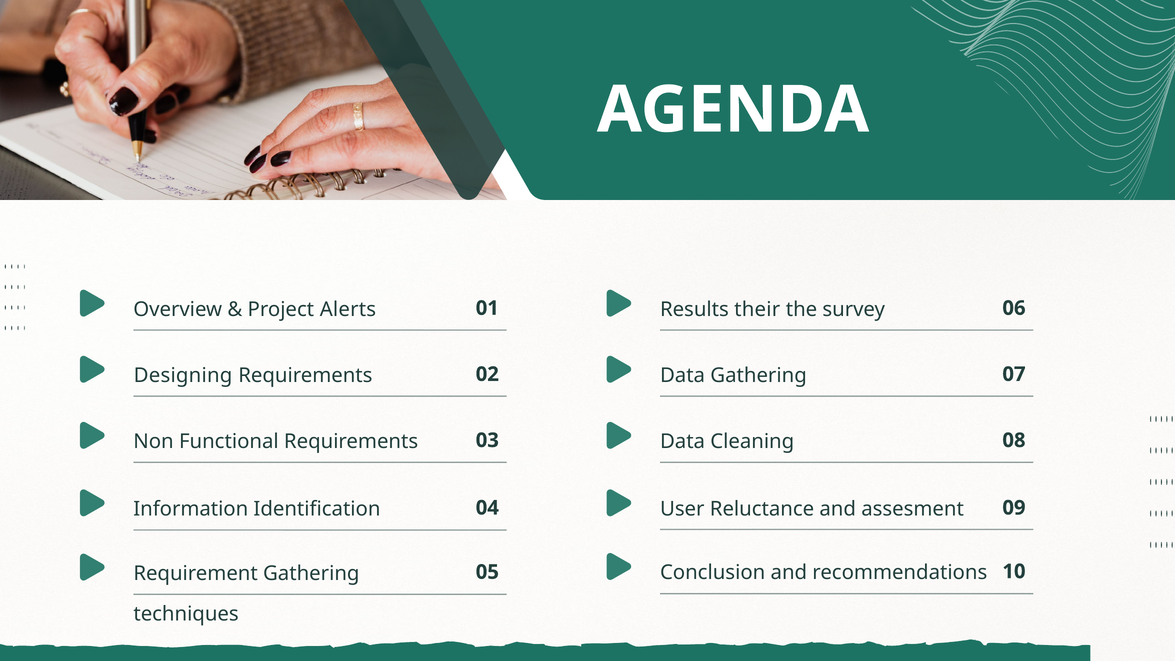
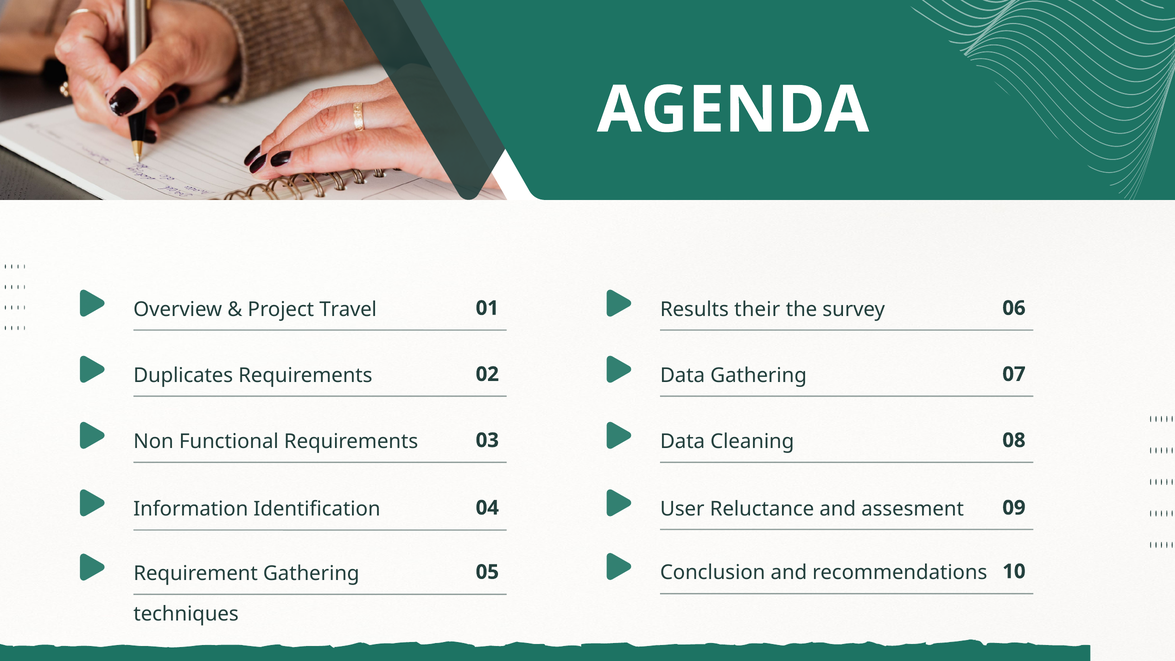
Alerts: Alerts -> Travel (348, 309)
Designing: Designing -> Duplicates (183, 375)
